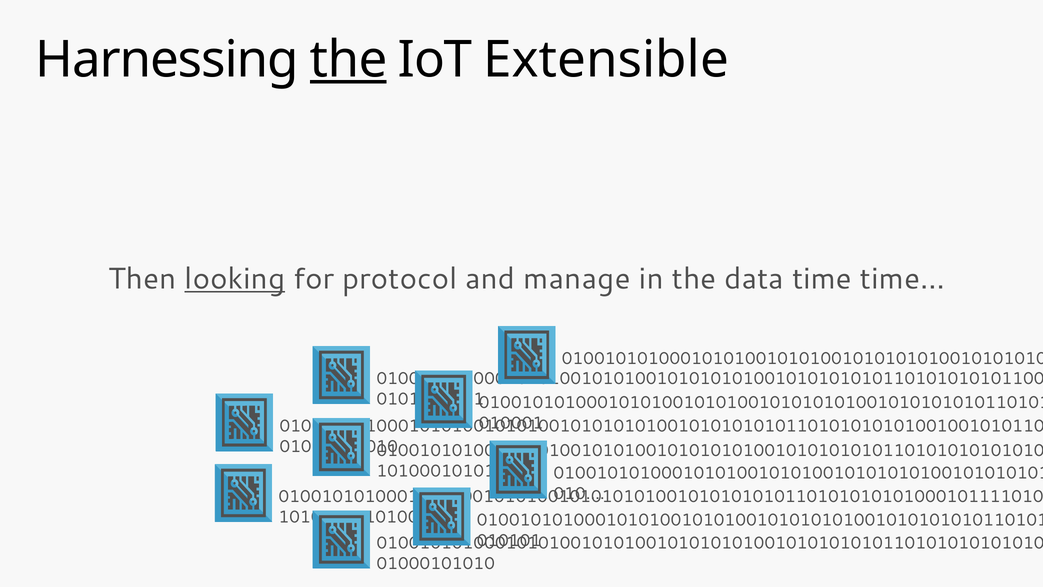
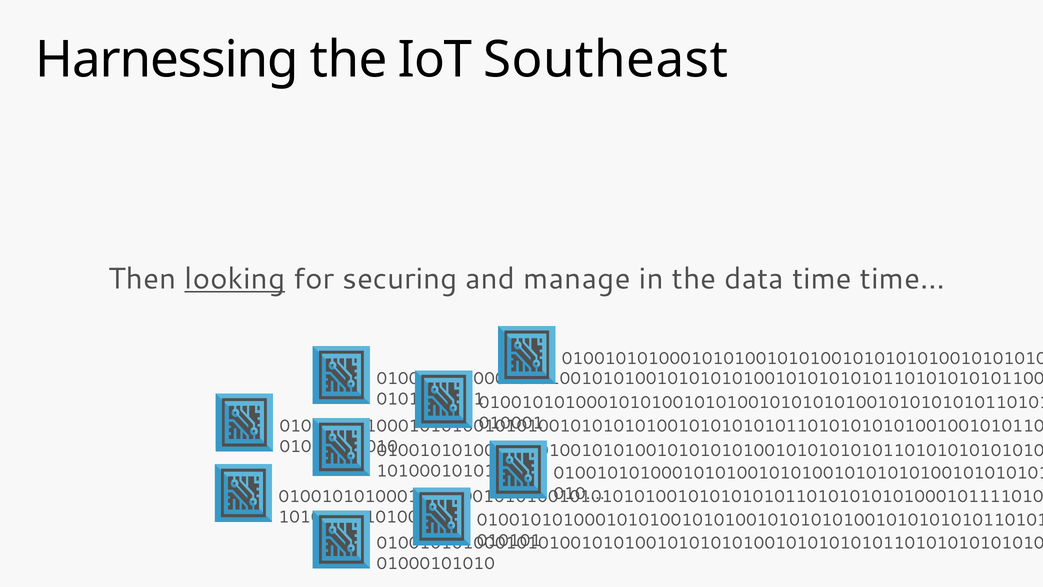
the underline: present -> none (349, 60)
Extensible: Extensible -> Southeast (606, 60)
protocol: protocol -> securing (400, 279)
